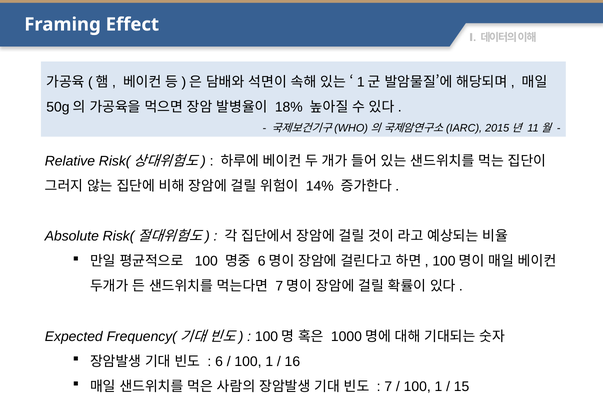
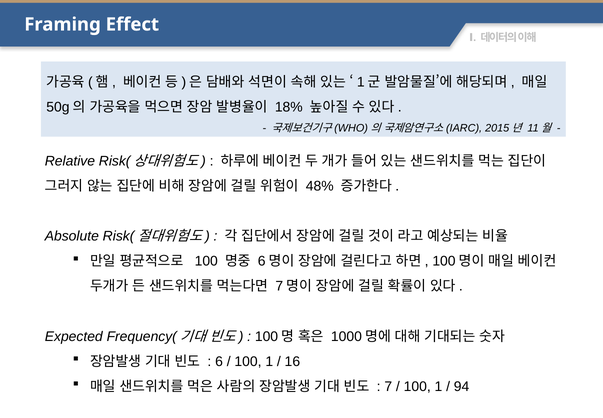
14%: 14% -> 48% (320, 186)
15: 15 -> 94 (462, 386)
